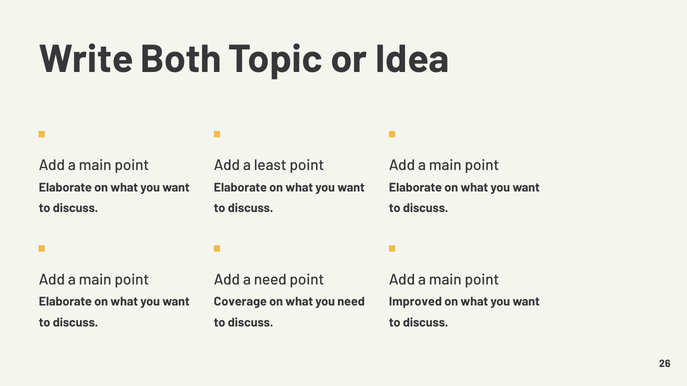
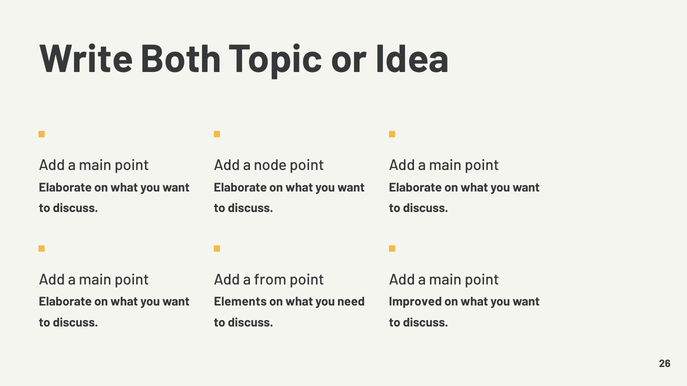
least: least -> node (270, 165)
a need: need -> from (270, 280)
Coverage: Coverage -> Elements (240, 302)
